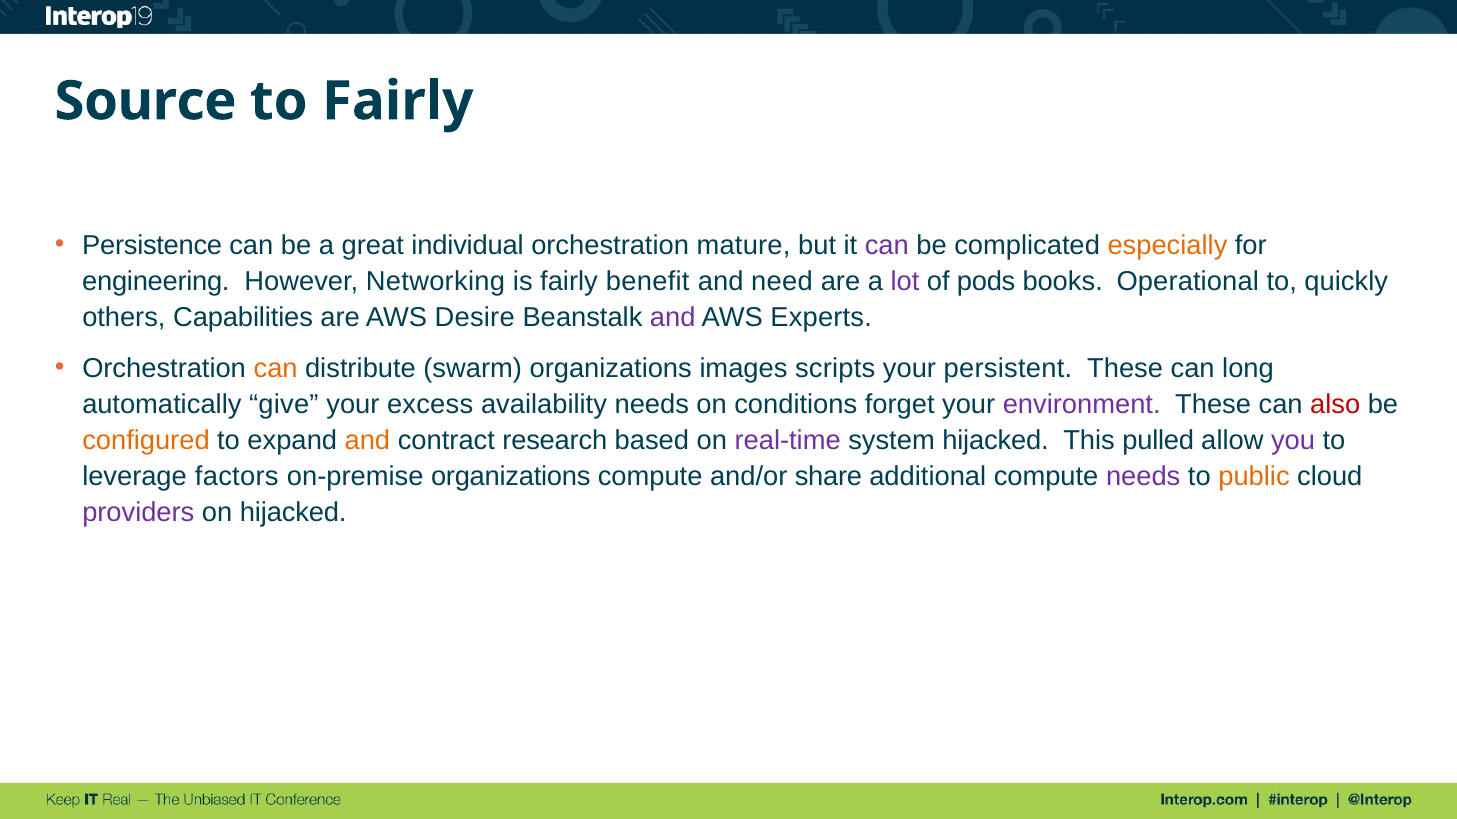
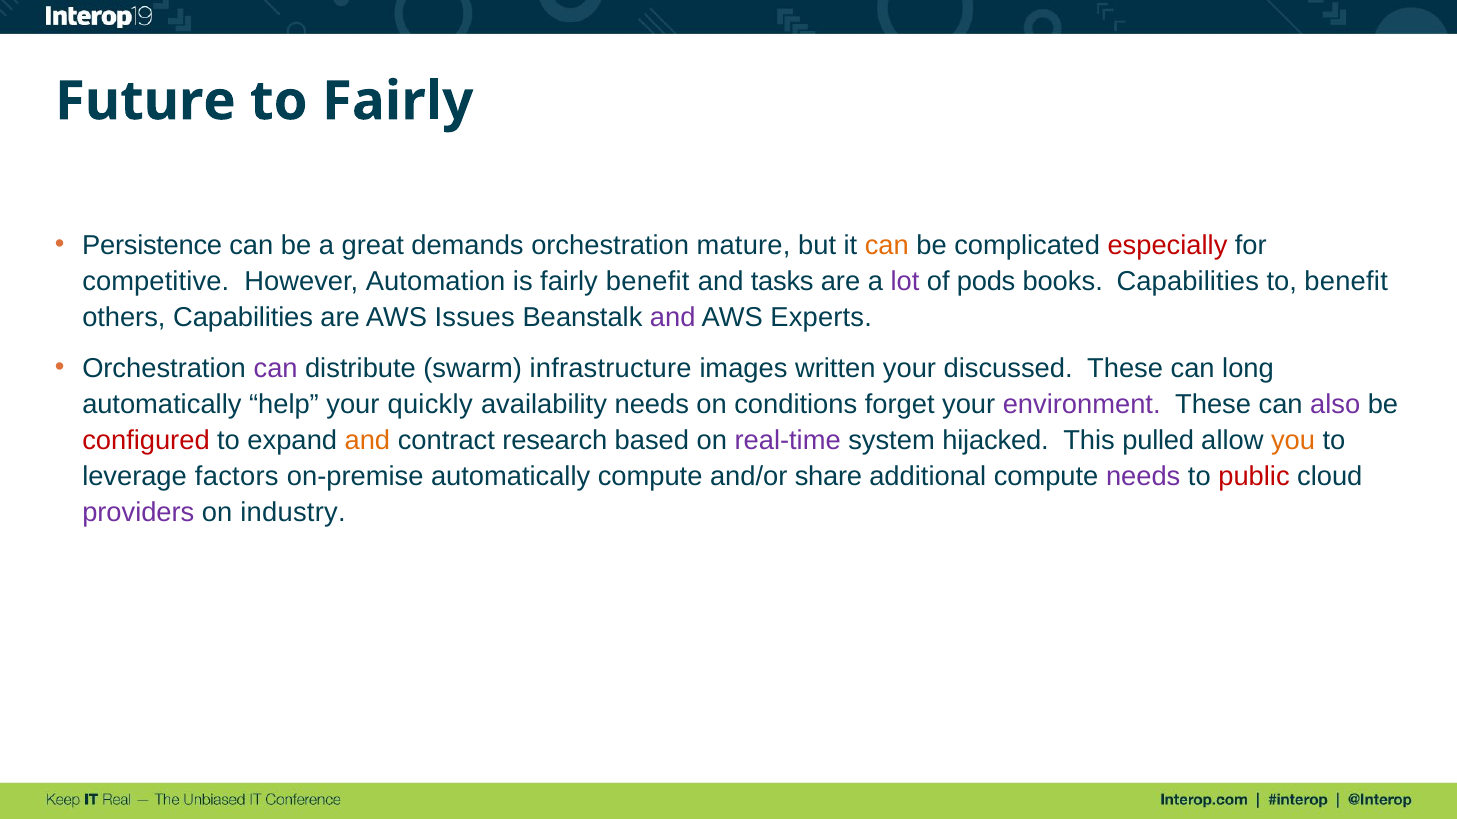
Source: Source -> Future (145, 101)
individual: individual -> demands (468, 245)
can colour: purple -> orange (887, 245)
especially colour: orange -> red (1167, 245)
engineering: engineering -> competitive (156, 281)
Networking: Networking -> Automation (436, 281)
need: need -> tasks (782, 281)
books Operational: Operational -> Capabilities (1188, 281)
to quickly: quickly -> benefit (1346, 281)
Desire: Desire -> Issues (475, 317)
can colour: orange -> purple (276, 369)
swarm organizations: organizations -> infrastructure (611, 369)
scripts: scripts -> written (835, 369)
persistent: persistent -> discussed (1008, 369)
give: give -> help (284, 405)
excess: excess -> quickly (430, 405)
also colour: red -> purple (1335, 405)
configured colour: orange -> red (146, 441)
you colour: purple -> orange (1293, 441)
on-premise organizations: organizations -> automatically (511, 477)
public colour: orange -> red (1254, 477)
on hijacked: hijacked -> industry (293, 513)
